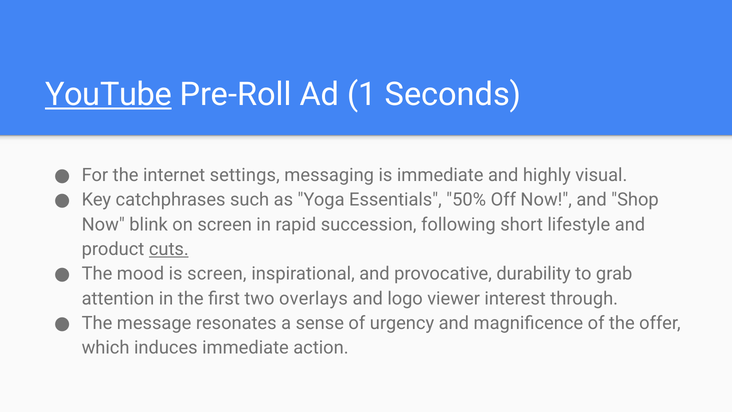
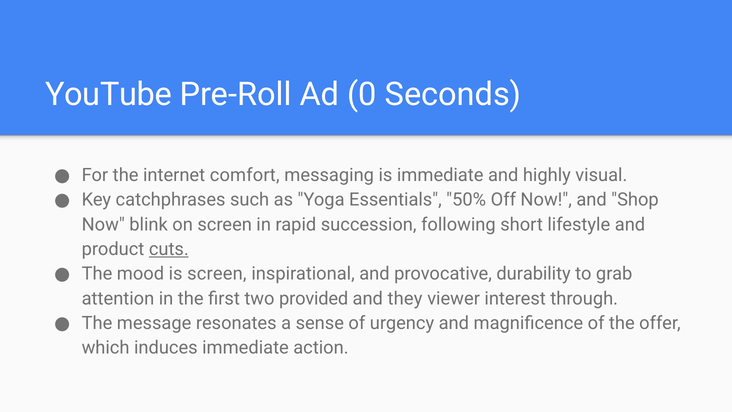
YouTube underline: present -> none (108, 95)
1: 1 -> 0 (362, 95)
settings: settings -> comfort (245, 175)
overlays: overlays -> provided (314, 298)
logo: logo -> they (405, 298)
